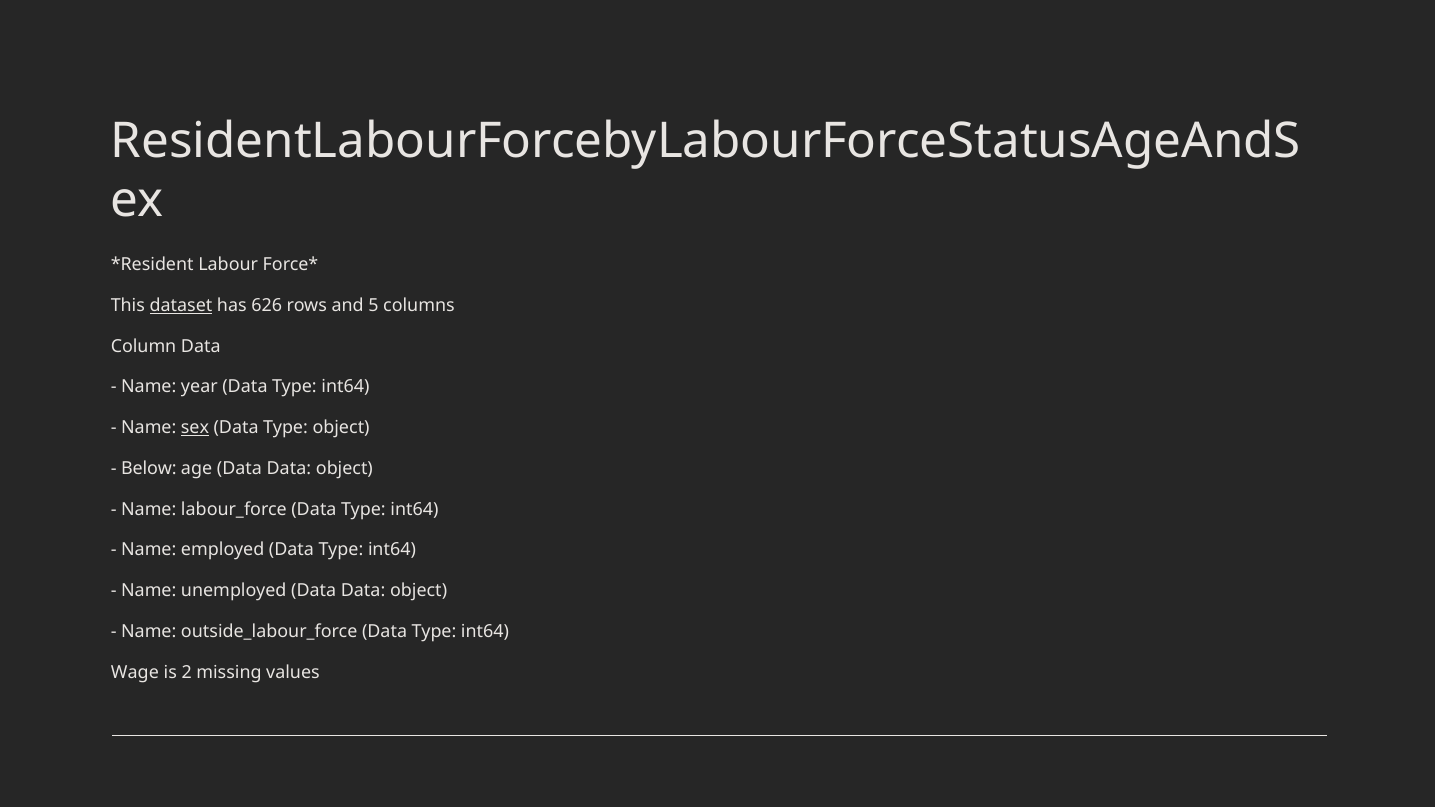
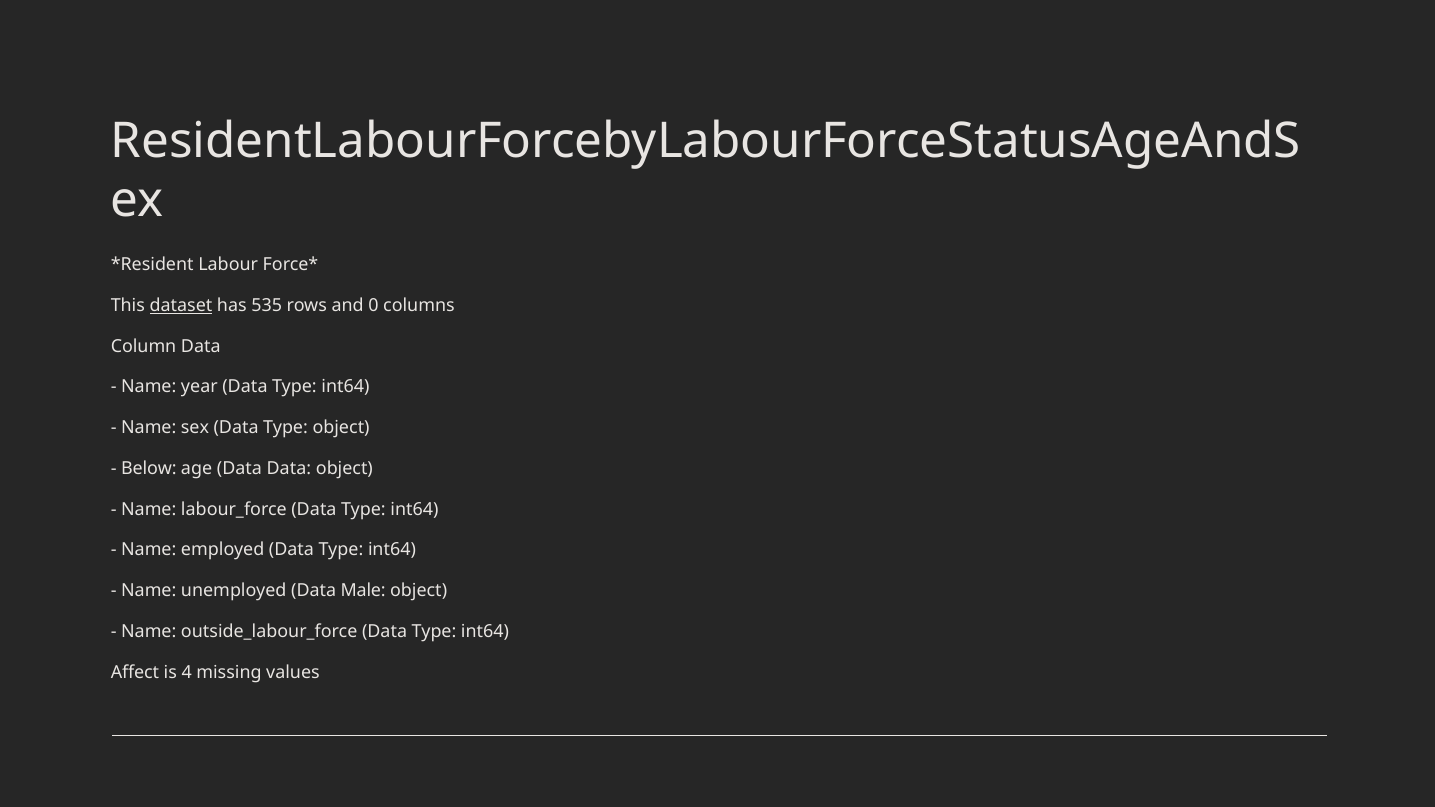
626: 626 -> 535 (267, 306)
5: 5 -> 0 (373, 306)
sex underline: present -> none (195, 428)
unemployed Data Data: Data -> Male (363, 591)
Wage: Wage -> Affect (135, 672)
2: 2 -> 4 (187, 672)
